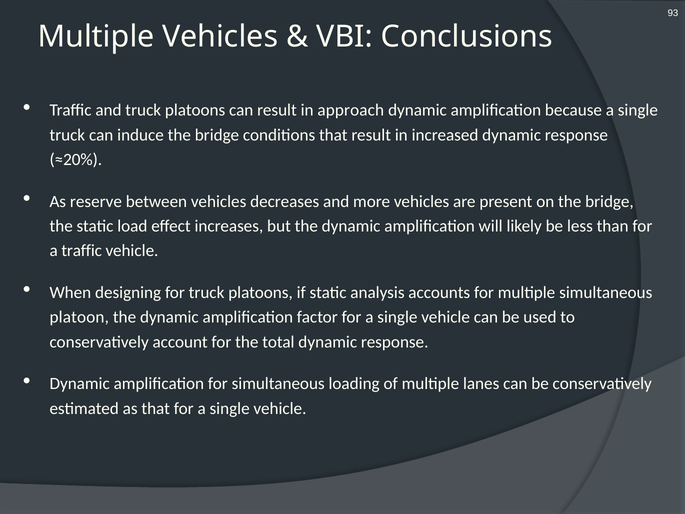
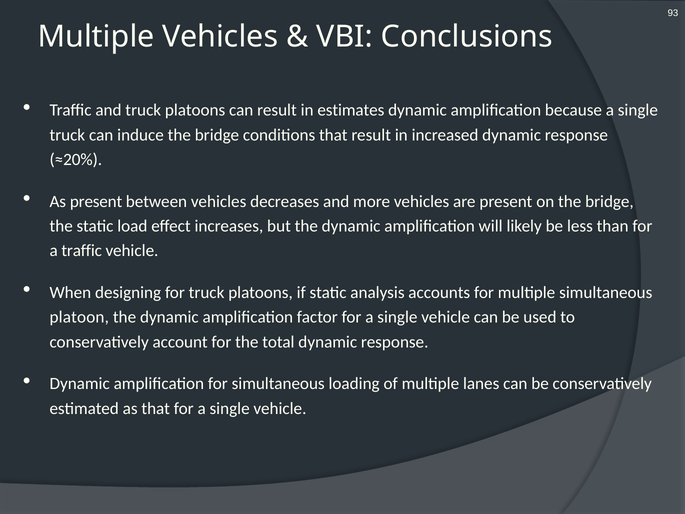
approach: approach -> estimates (351, 110)
As reserve: reserve -> present (96, 201)
